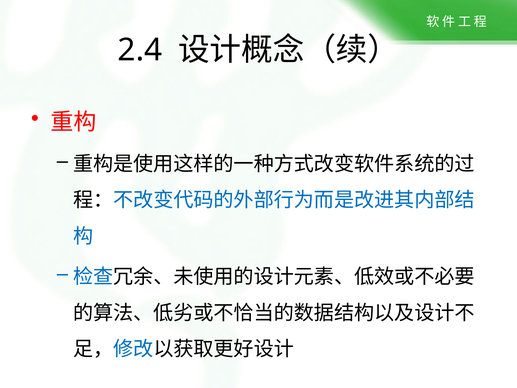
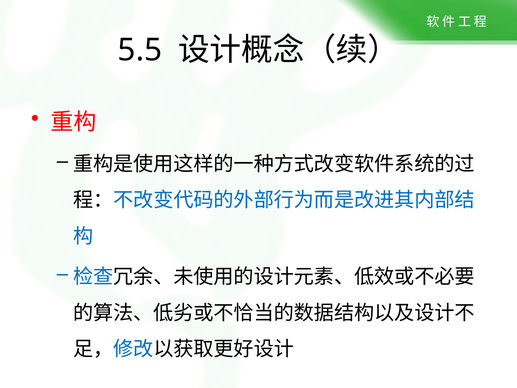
2.4: 2.4 -> 5.5 (140, 50)
